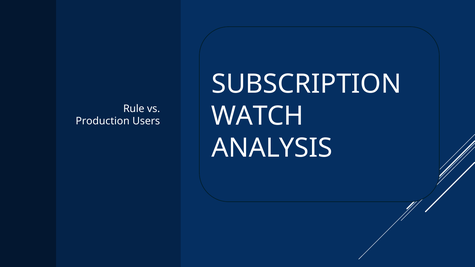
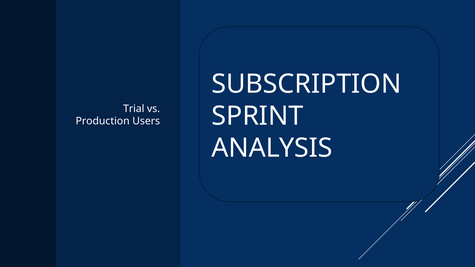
Rule: Rule -> Trial (134, 109)
WATCH: WATCH -> SPRINT (257, 116)
